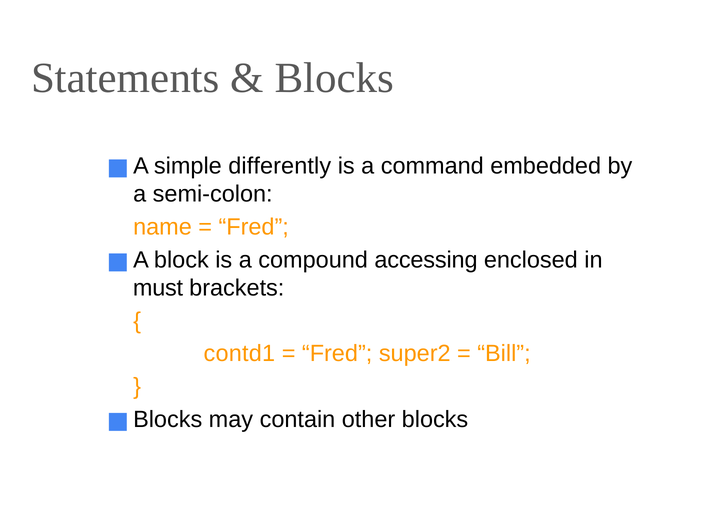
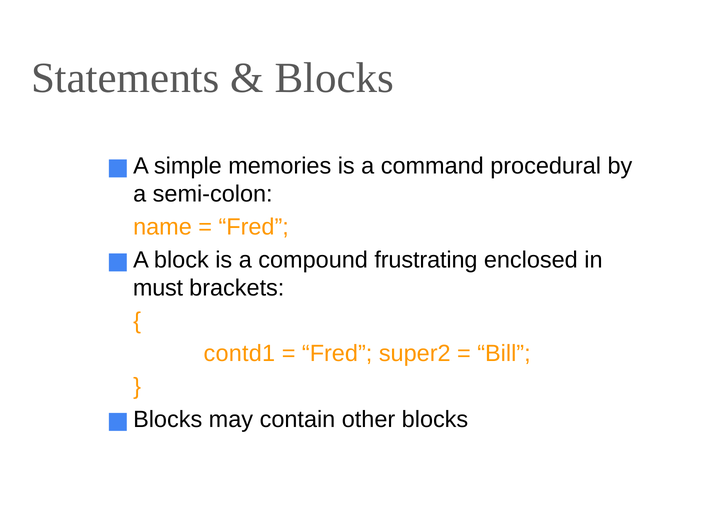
differently: differently -> memories (280, 166)
embedded: embedded -> procedural (546, 166)
accessing: accessing -> frustrating (426, 260)
